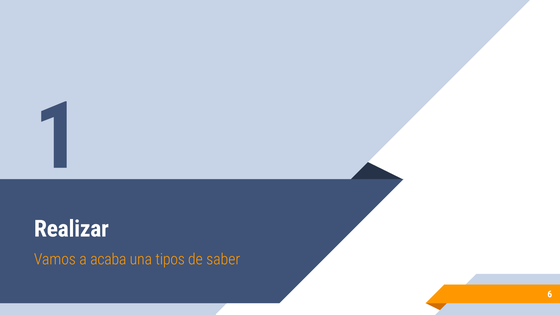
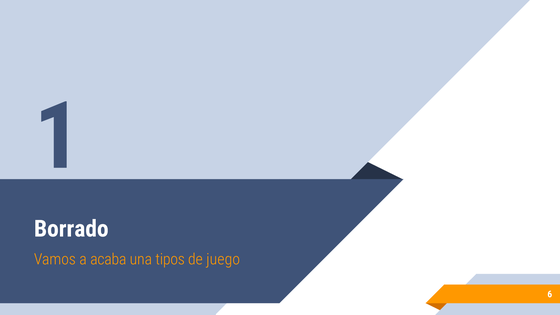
Realizar: Realizar -> Borrado (71, 229)
saber: saber -> juego (223, 259)
